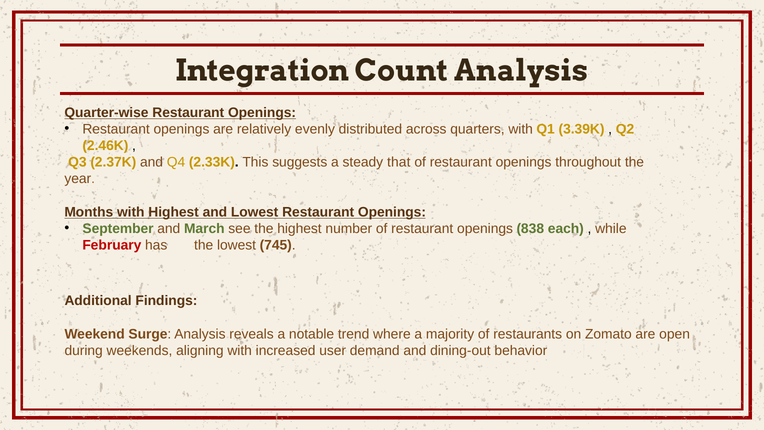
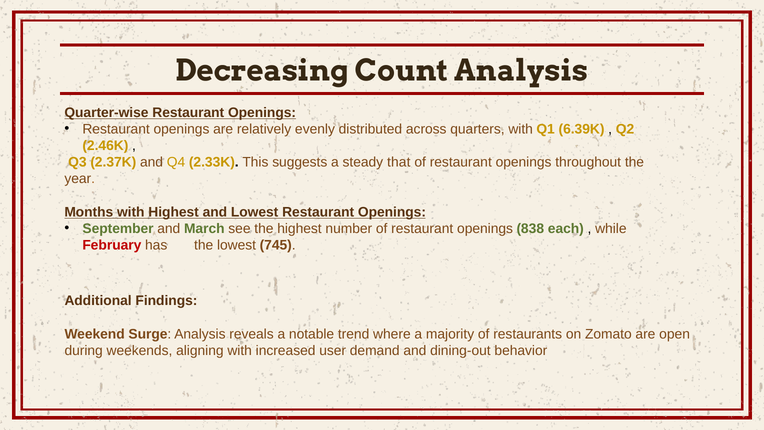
Integration: Integration -> Decreasing (262, 71)
3.39K: 3.39K -> 6.39K (582, 129)
